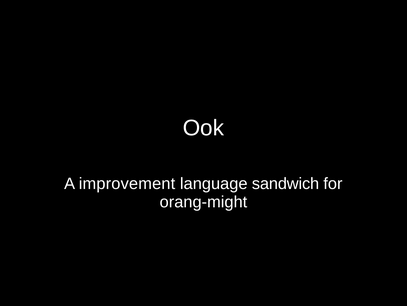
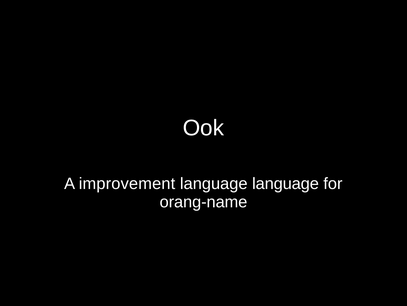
language sandwich: sandwich -> language (286, 184)
orang-might: orang-might -> orang-name (204, 202)
